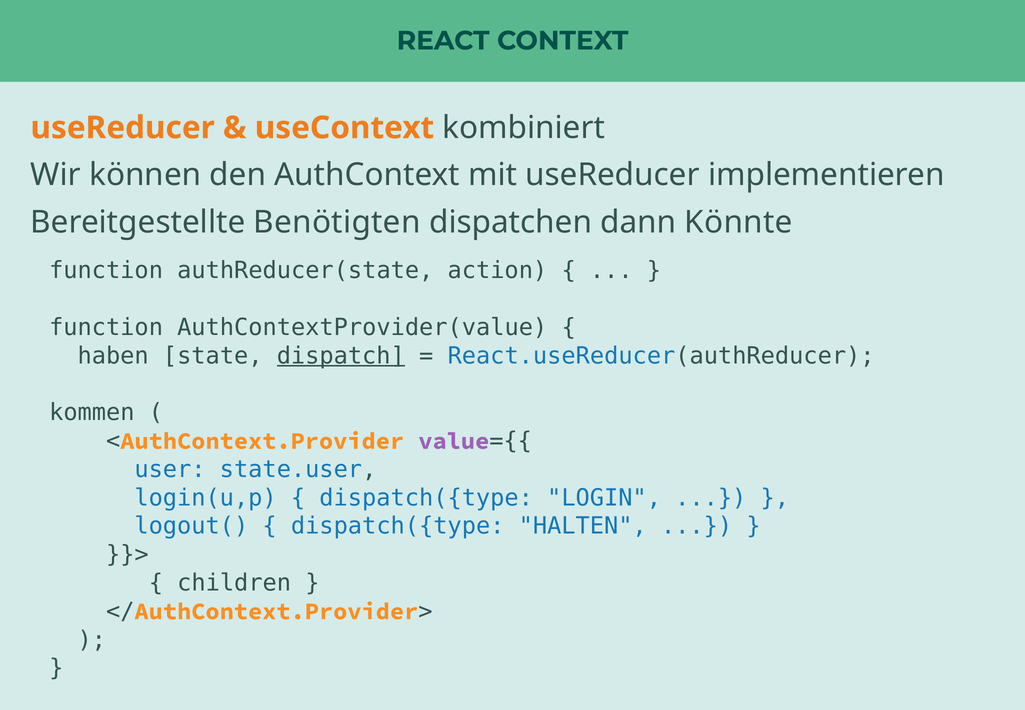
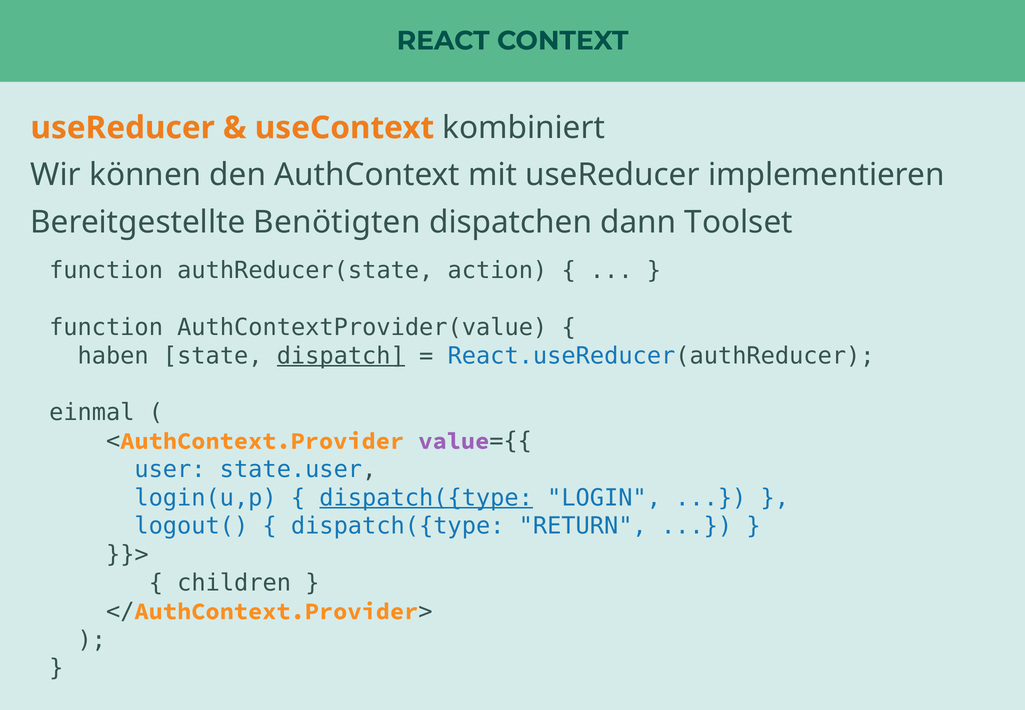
Könnte: Könnte -> Toolset (739, 222)
kommen: kommen -> einmal (92, 412)
dispatch({type underline: none -> present (426, 497)
HALTEN: HALTEN -> RETURN (583, 526)
